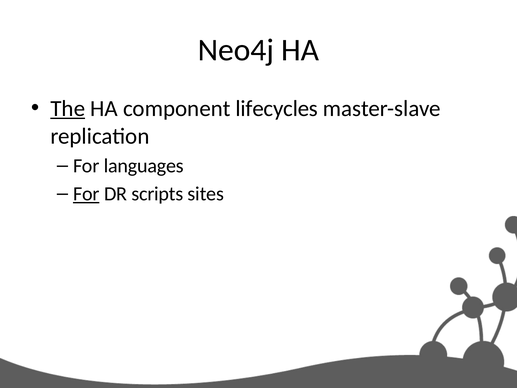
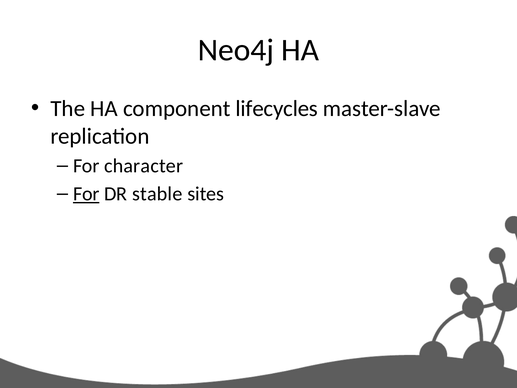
The underline: present -> none (68, 108)
languages: languages -> character (144, 166)
scripts: scripts -> stable (157, 194)
